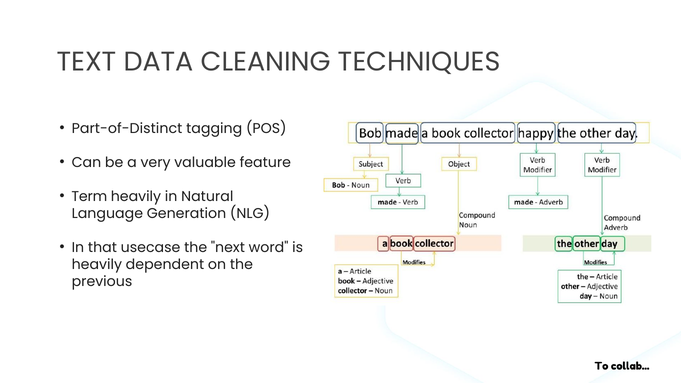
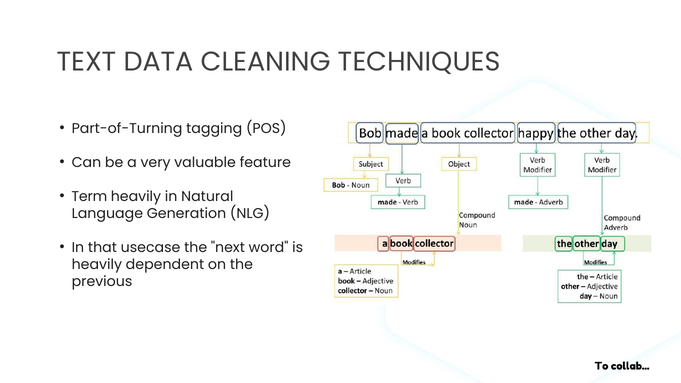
Part-of-Distinct: Part-of-Distinct -> Part-of-Turning (127, 128)
